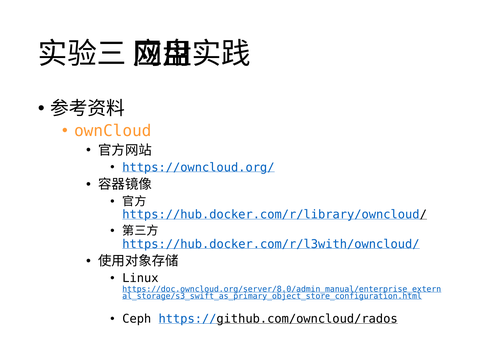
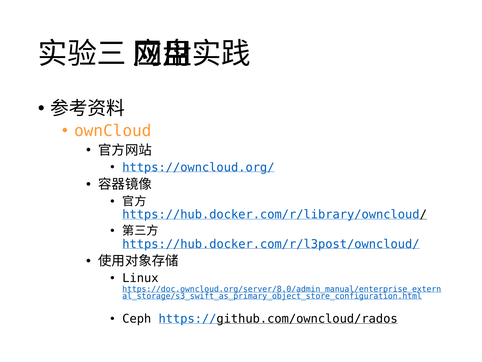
https://hub.docker.com/r/l3with/owncloud/: https://hub.docker.com/r/l3with/owncloud/ -> https://hub.docker.com/r/l3post/owncloud/ (271, 244)
